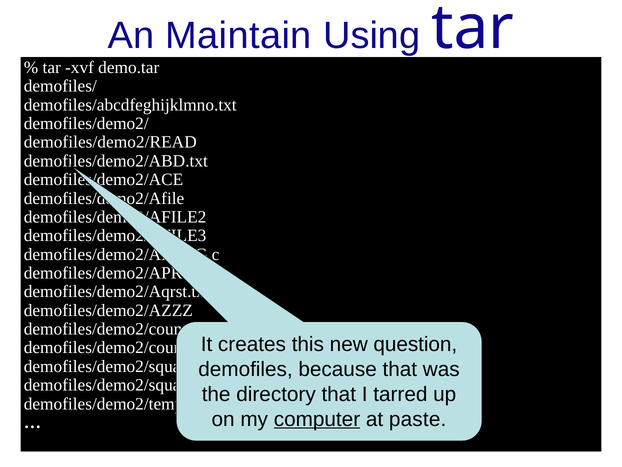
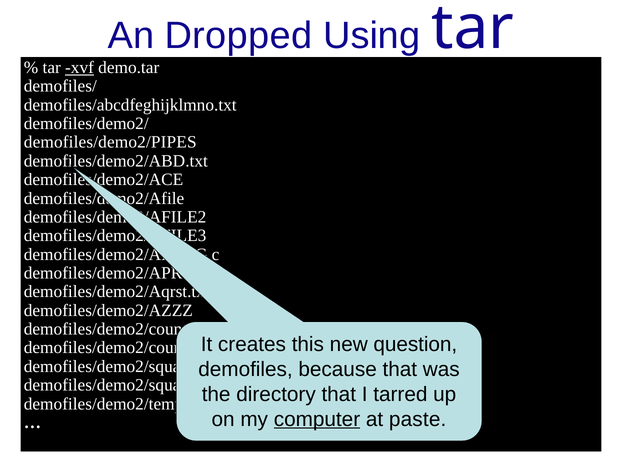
Maintain: Maintain -> Dropped (238, 36)
xvf underline: none -> present (80, 67)
demofiles/demo2/READ: demofiles/demo2/READ -> demofiles/demo2/PIPES (110, 142)
